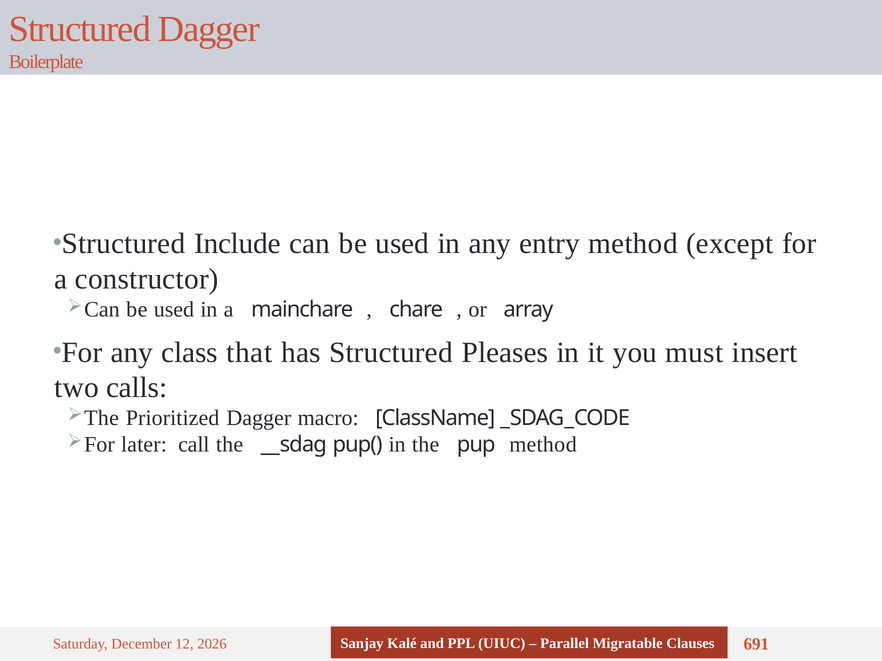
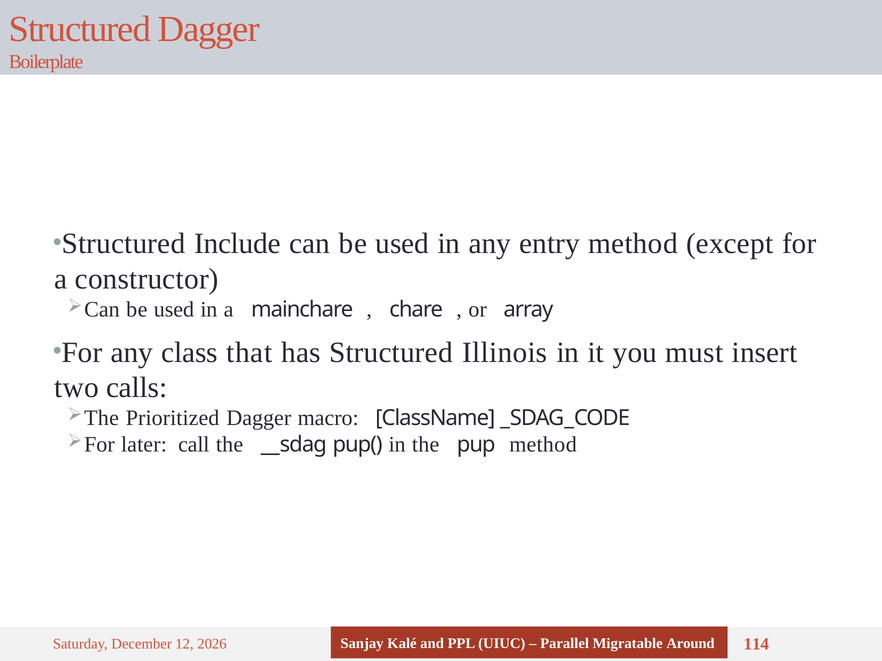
Pleases: Pleases -> Illinois (505, 353)
Clauses: Clauses -> Around (691, 644)
691: 691 -> 114 (756, 645)
